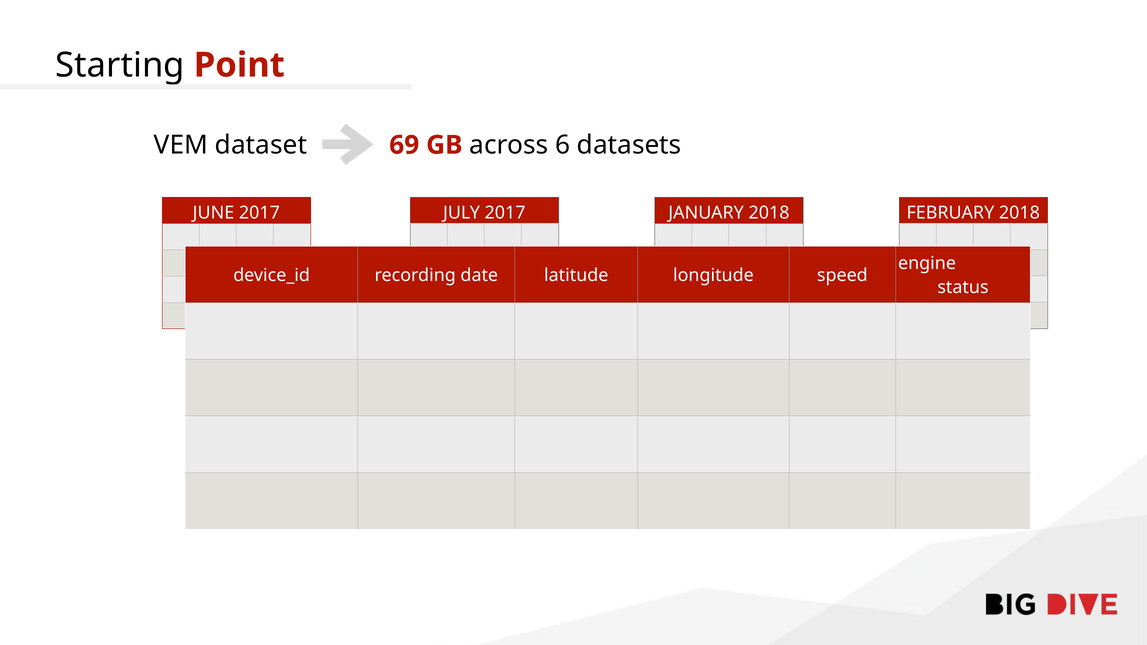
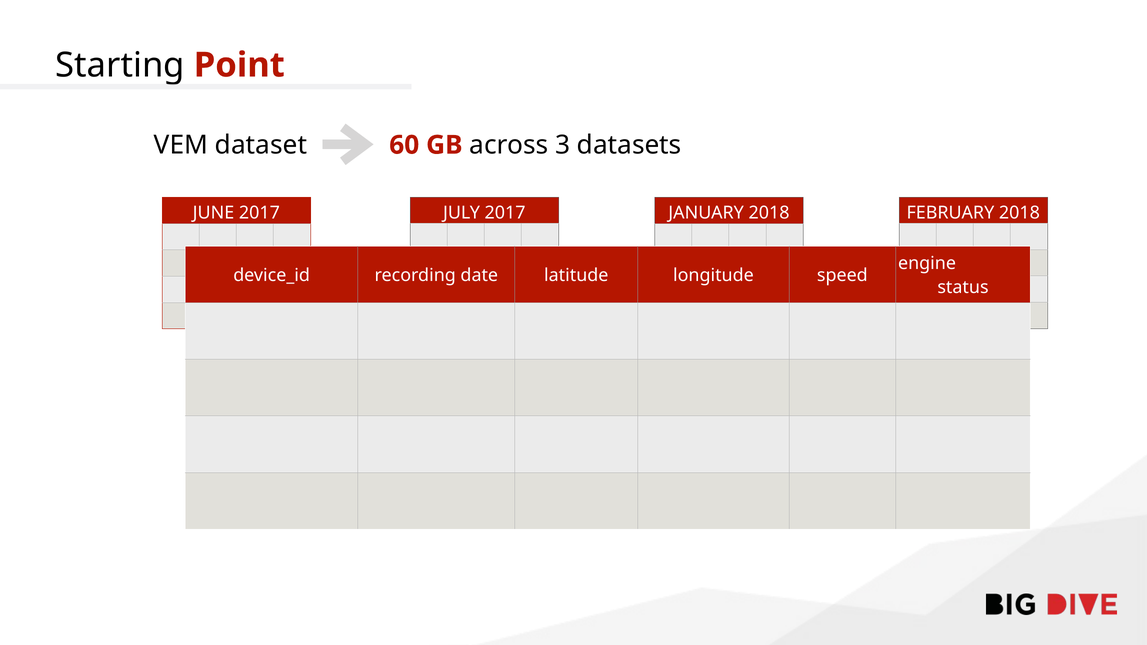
69: 69 -> 60 (404, 145)
6: 6 -> 3 (563, 145)
